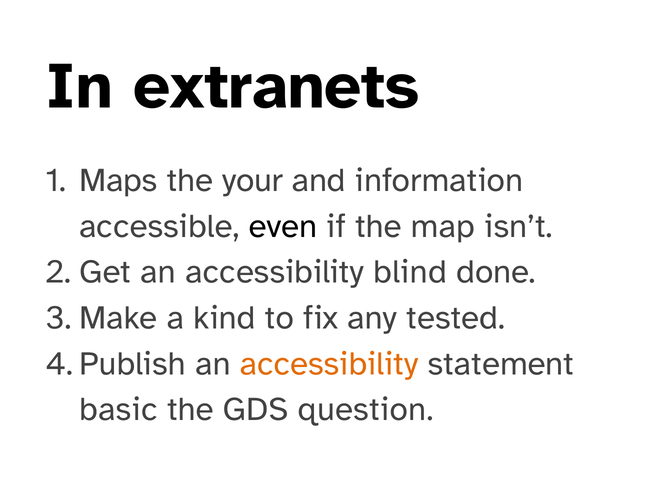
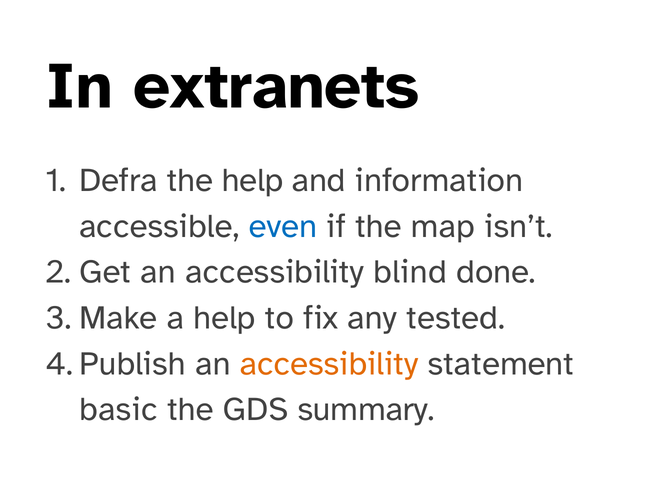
Maps: Maps -> Defra (118, 180)
the your: your -> help (253, 180)
even colour: black -> blue (283, 226)
a kind: kind -> help (225, 318)
question: question -> summary (366, 409)
